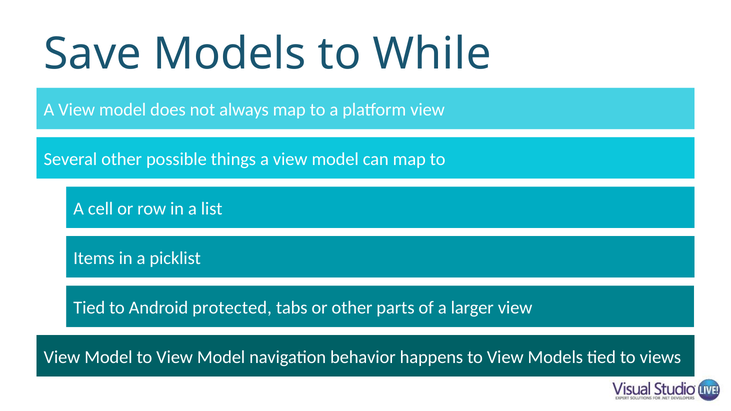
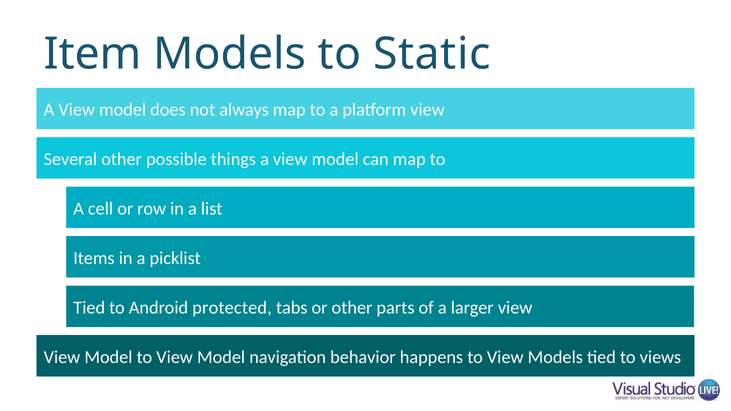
Save: Save -> Item (93, 54)
While: While -> Static (432, 54)
